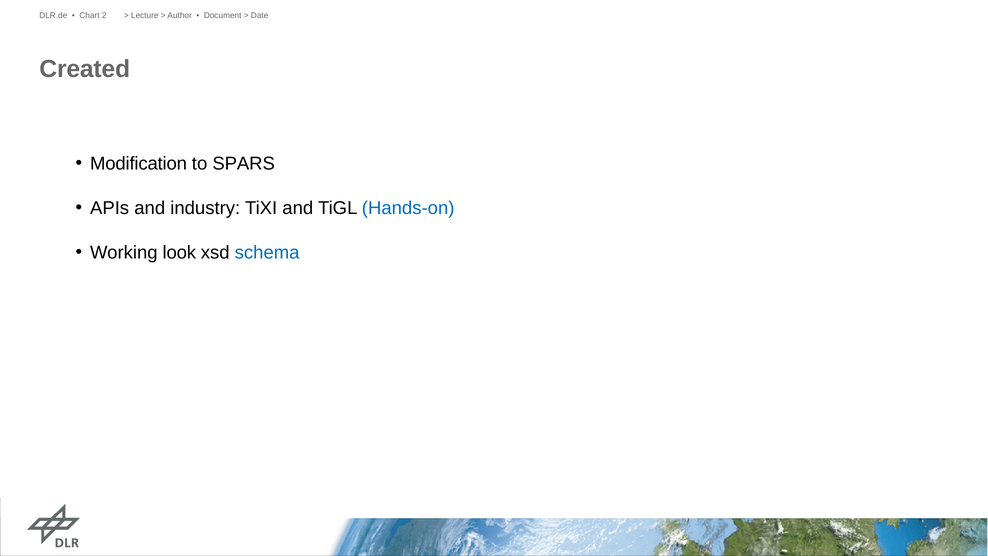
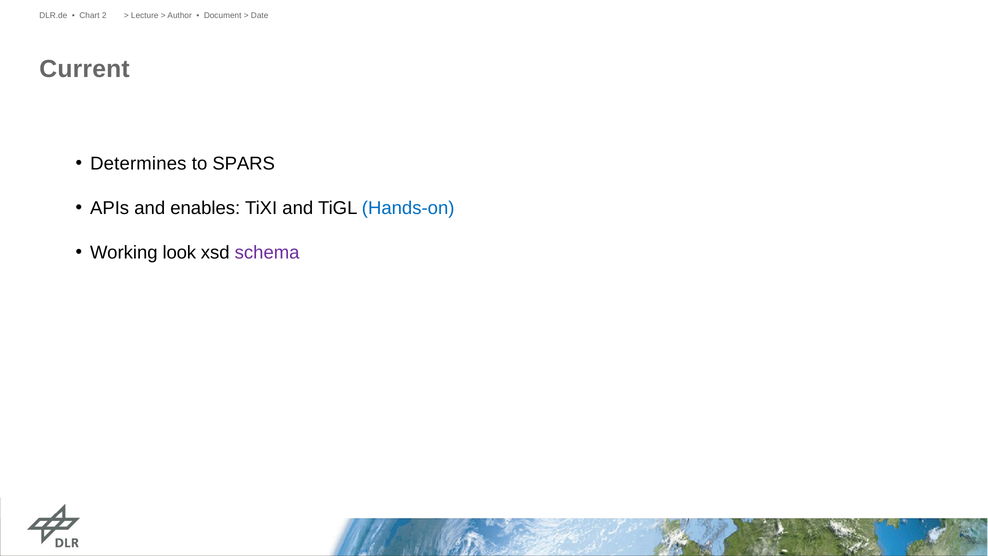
Created: Created -> Current (85, 69)
Modification: Modification -> Determines (138, 164)
industry: industry -> enables (205, 208)
schema colour: blue -> purple (267, 252)
